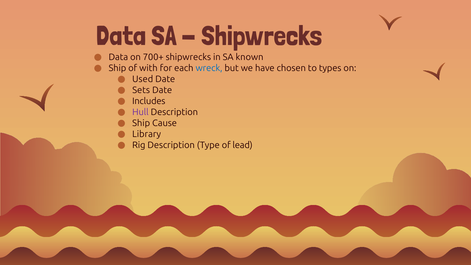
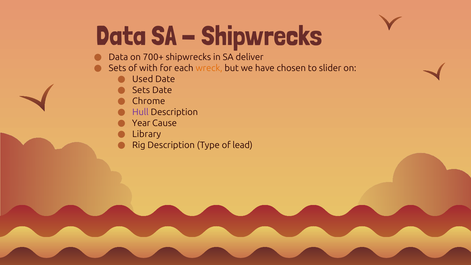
known: known -> deliver (250, 57)
Ship: Ship -> Sets (117, 68)
wreck colour: blue -> orange (209, 68)
types: types -> slider (330, 68)
Includes: Includes -> Chrome (149, 101)
Ship: Ship -> Year (141, 123)
